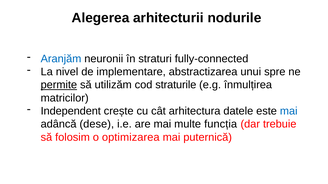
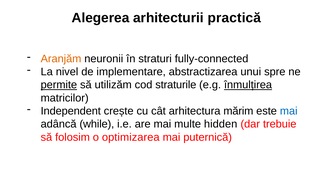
nodurile: nodurile -> practică (234, 18)
Aranjăm colour: blue -> orange (61, 59)
înmulțirea underline: none -> present (248, 85)
datele: datele -> mărim (238, 111)
dese: dese -> while (97, 124)
funcția: funcția -> hidden (221, 124)
